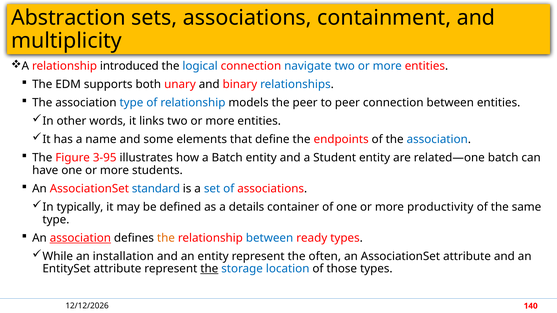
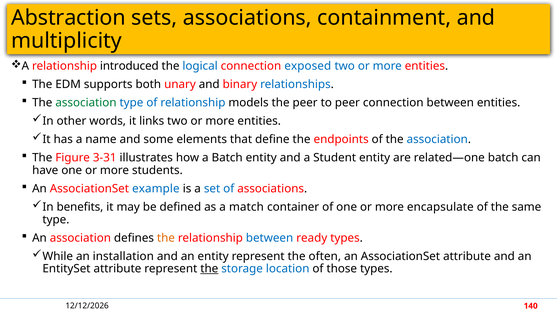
navigate: navigate -> exposed (308, 66)
association colour: black -> green (86, 103)
3-95: 3-95 -> 3-31 (105, 158)
standard: standard -> example (156, 189)
typically: typically -> benefits (80, 207)
details: details -> match (246, 207)
productivity: productivity -> encapsulate (440, 207)
association underline: present -> none (80, 238)
